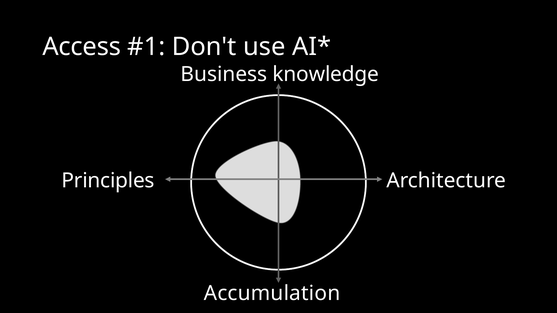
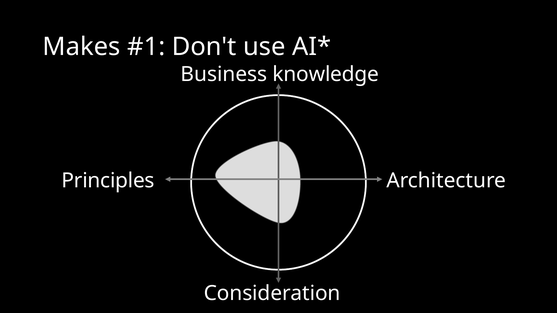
Access: Access -> Makes (82, 47)
Accumulation: Accumulation -> Consideration (272, 294)
